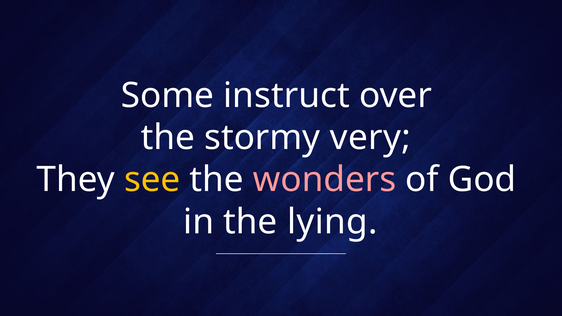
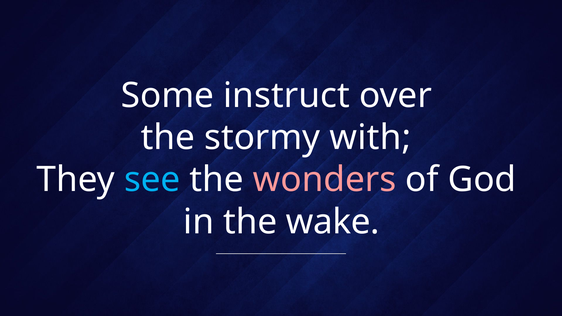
very: very -> with (370, 138)
see colour: yellow -> light blue (152, 180)
lying: lying -> wake (333, 222)
